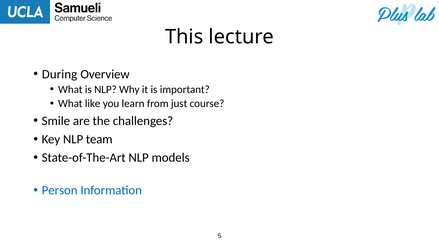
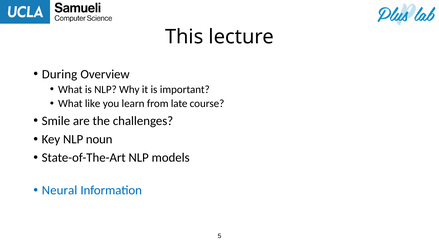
just: just -> late (179, 103)
team: team -> noun (99, 139)
Person: Person -> Neural (60, 190)
